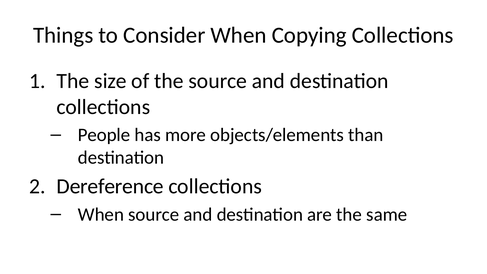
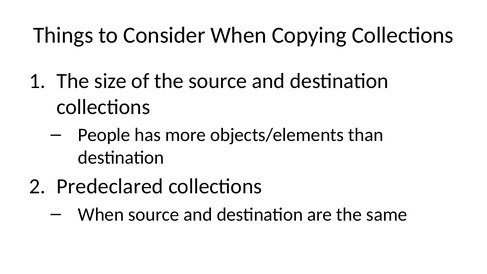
Dereference: Dereference -> Predeclared (110, 186)
